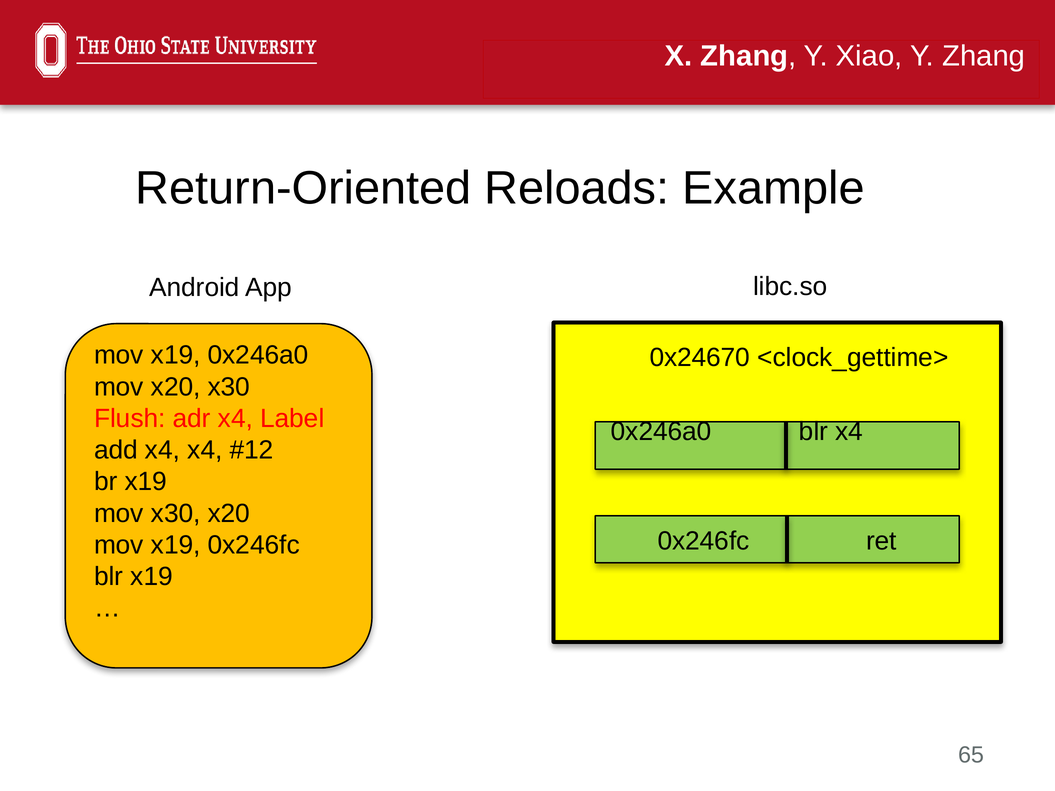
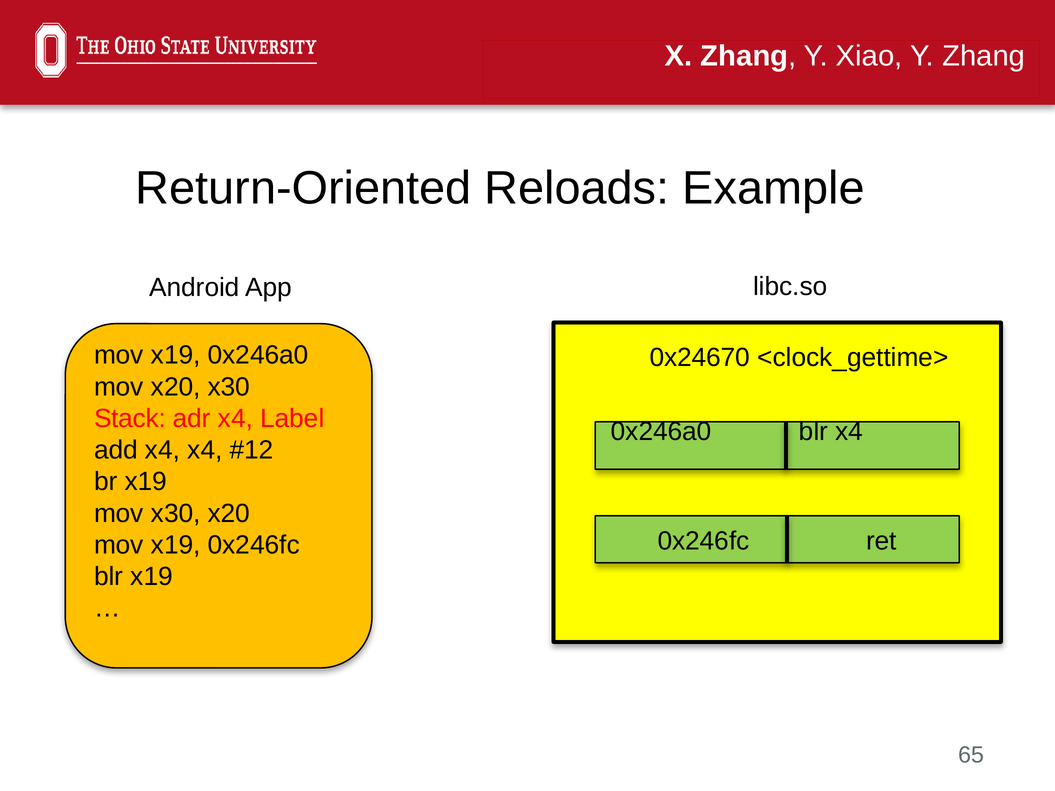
Flush: Flush -> Stack (130, 419)
